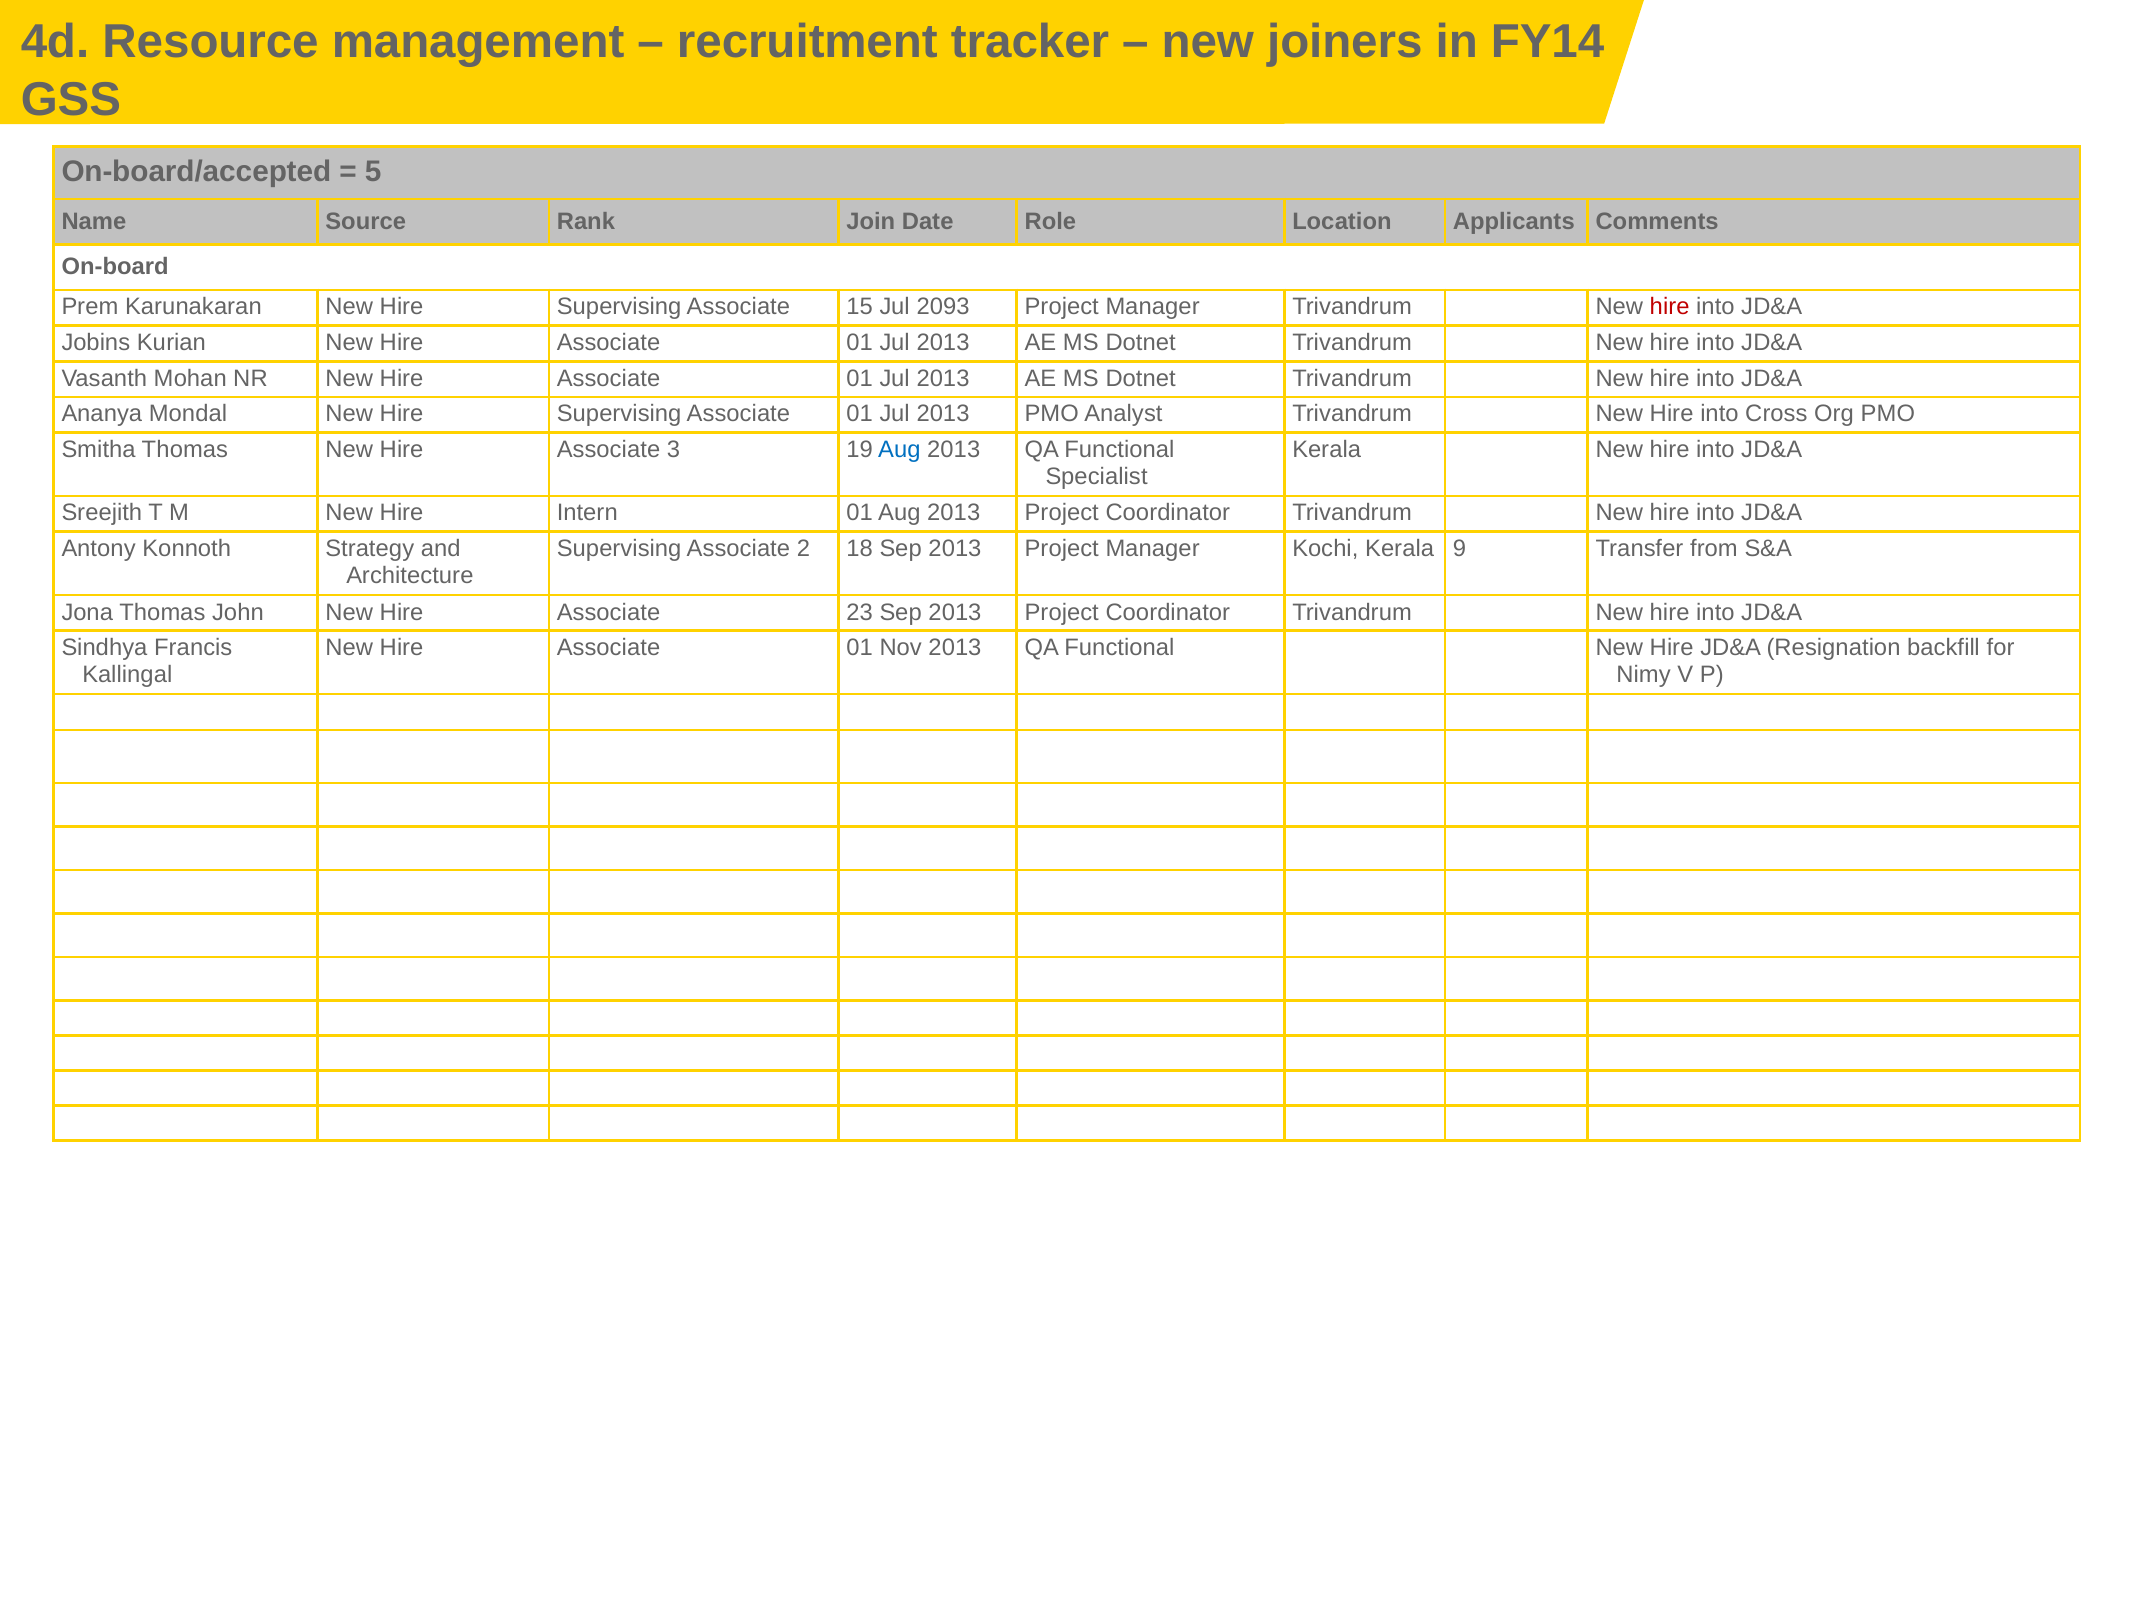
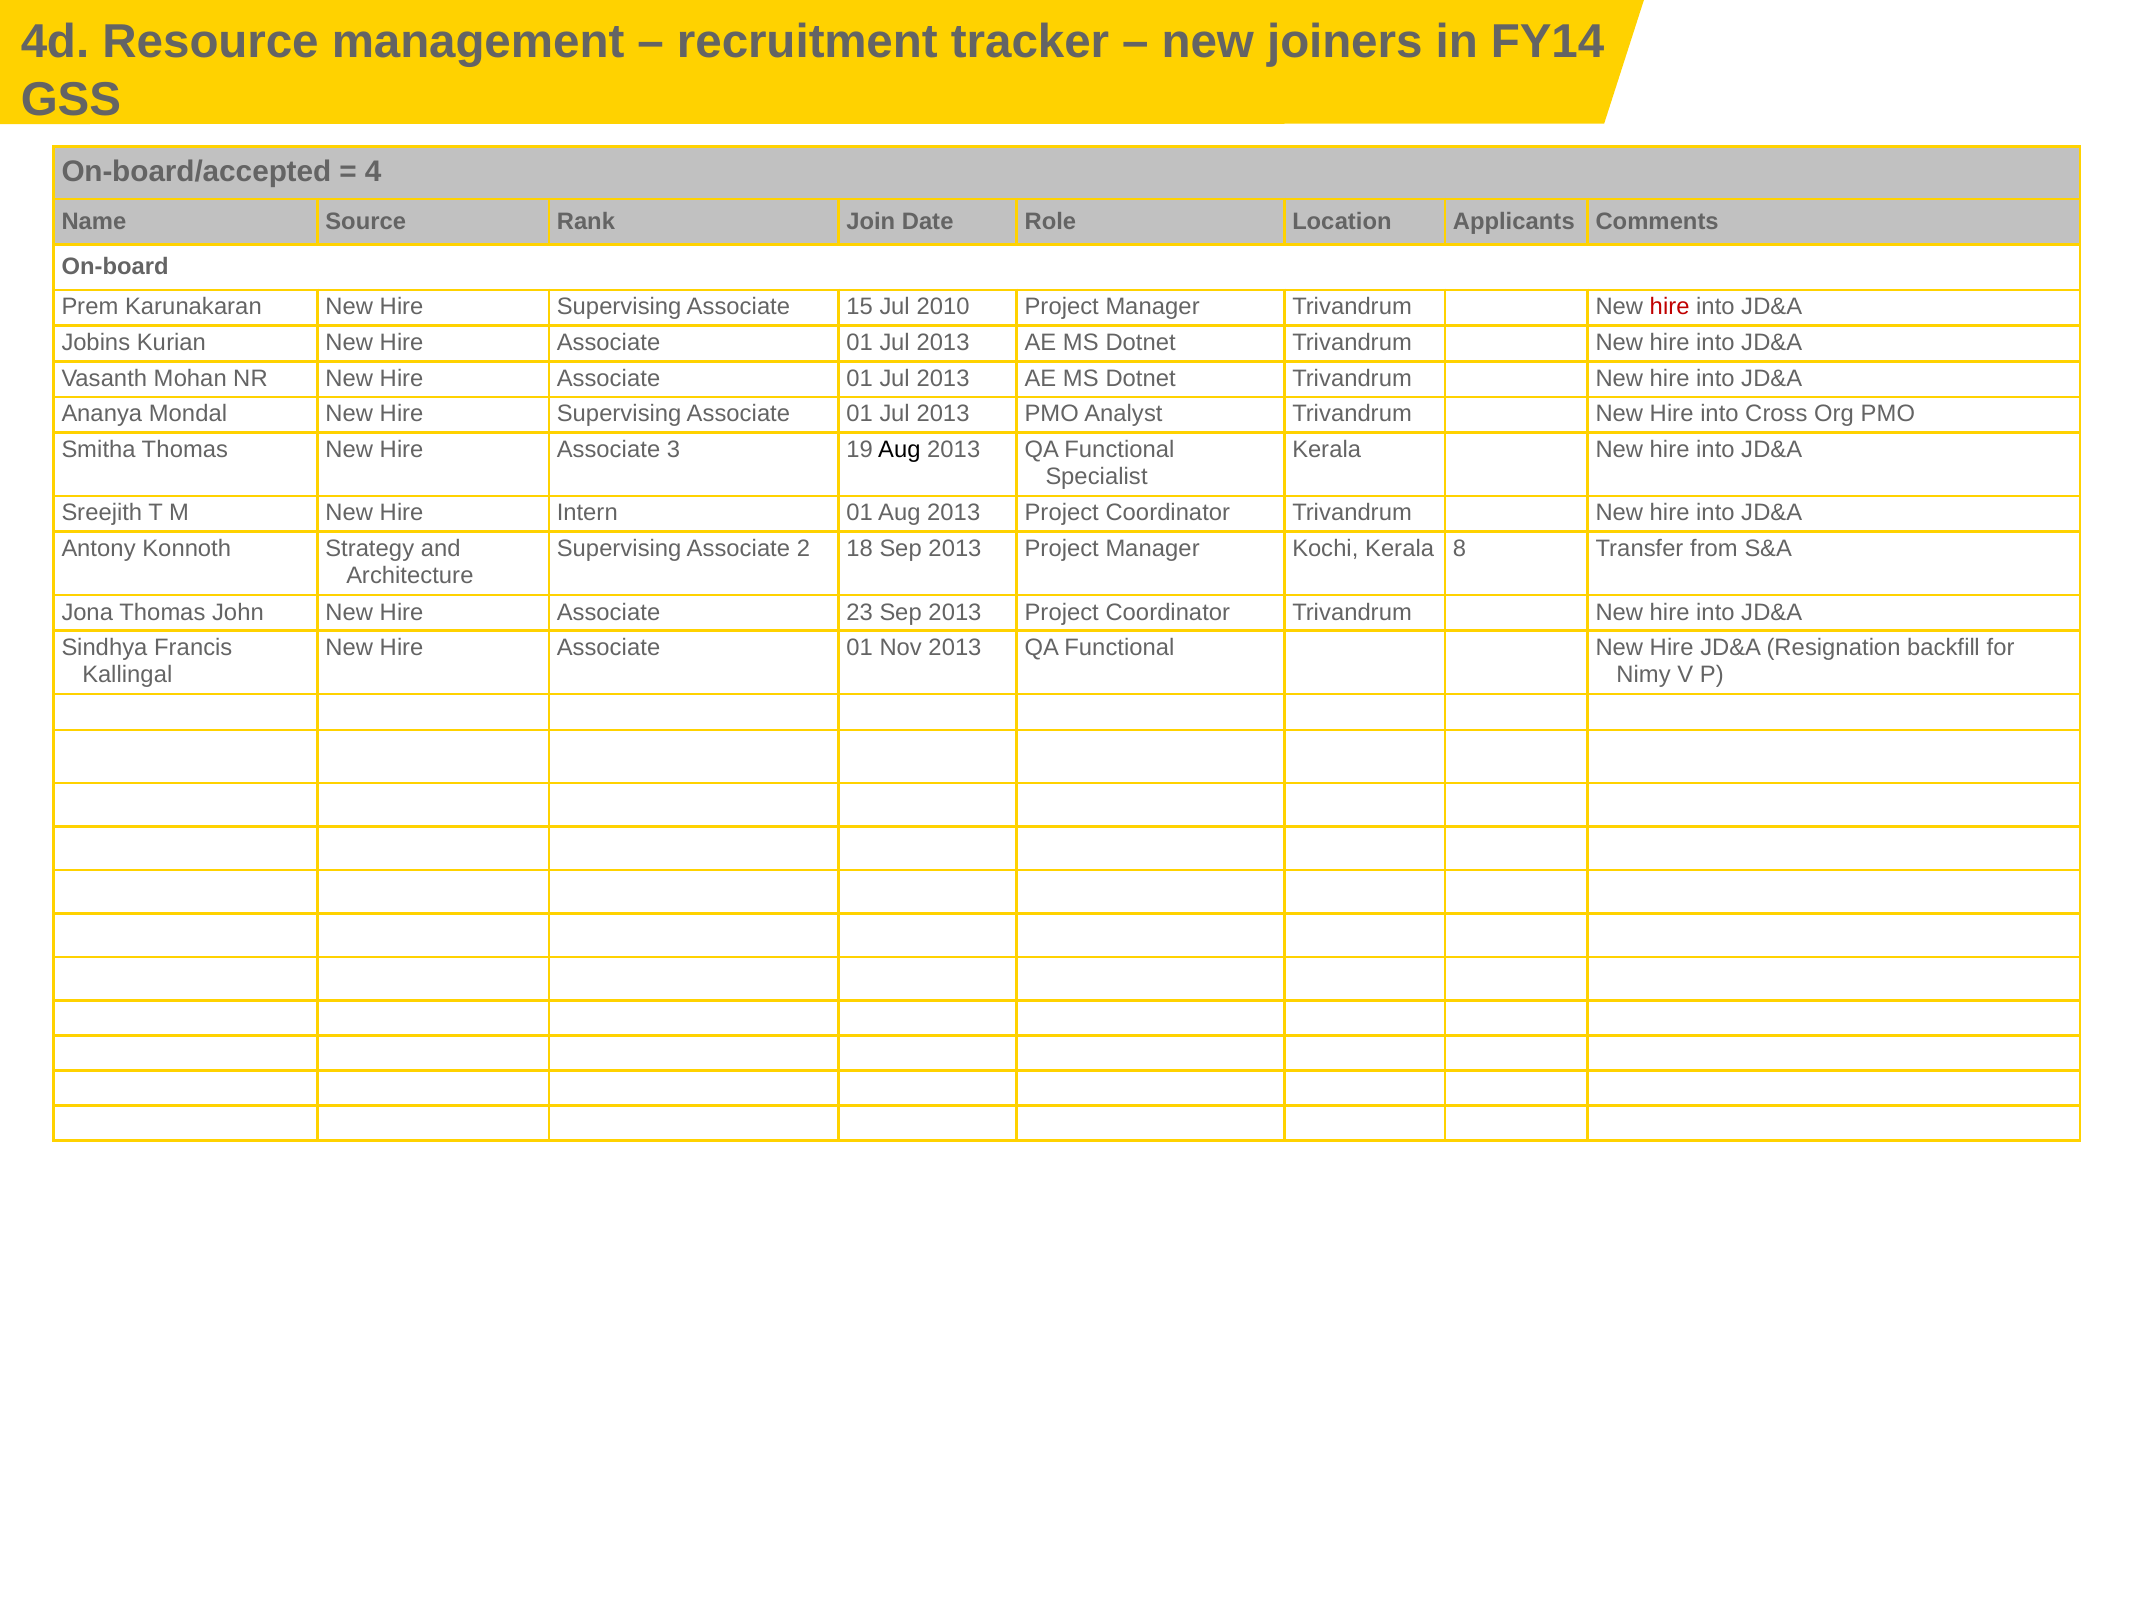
5: 5 -> 4 (373, 172)
2093: 2093 -> 2010 (943, 307)
Aug colour: blue -> black (899, 450)
9: 9 -> 8 (1460, 549)
